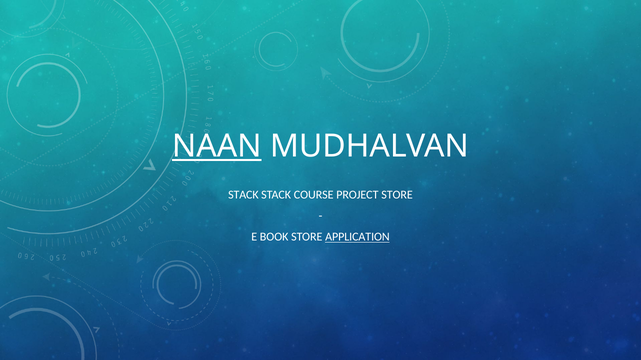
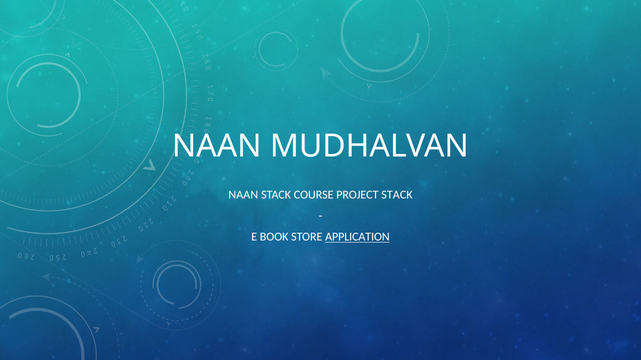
NAAN underline: present -> none (217, 146)
STACK: STACK -> NAAN (243, 195)
PROJECT STORE: STORE -> STACK (397, 195)
